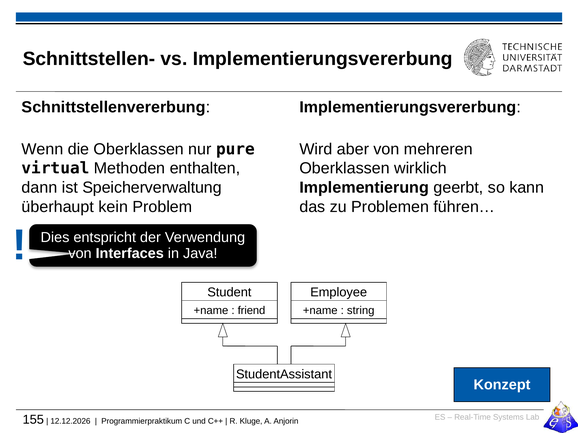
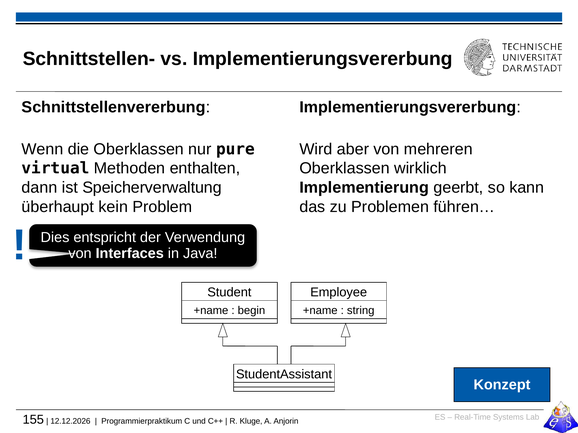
friend: friend -> begin (251, 311)
